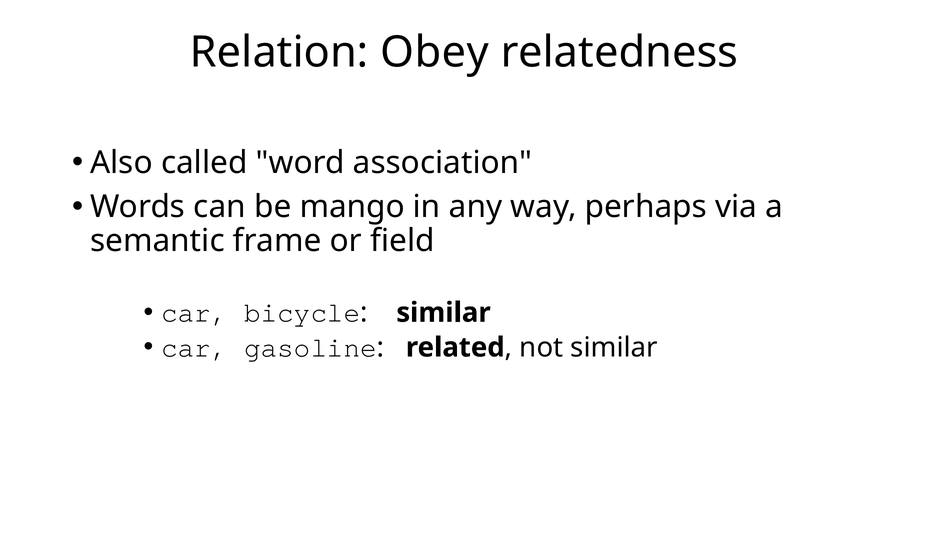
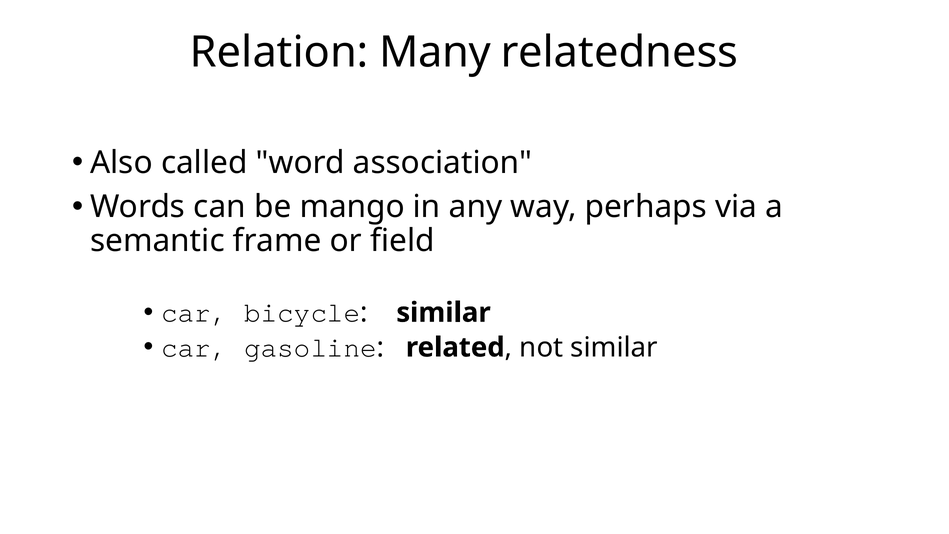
Obey: Obey -> Many (435, 52)
